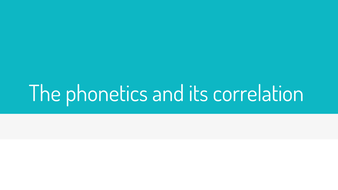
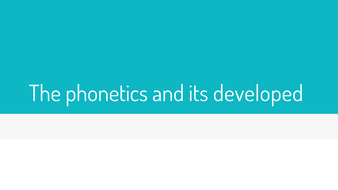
correlation: correlation -> developed (258, 94)
